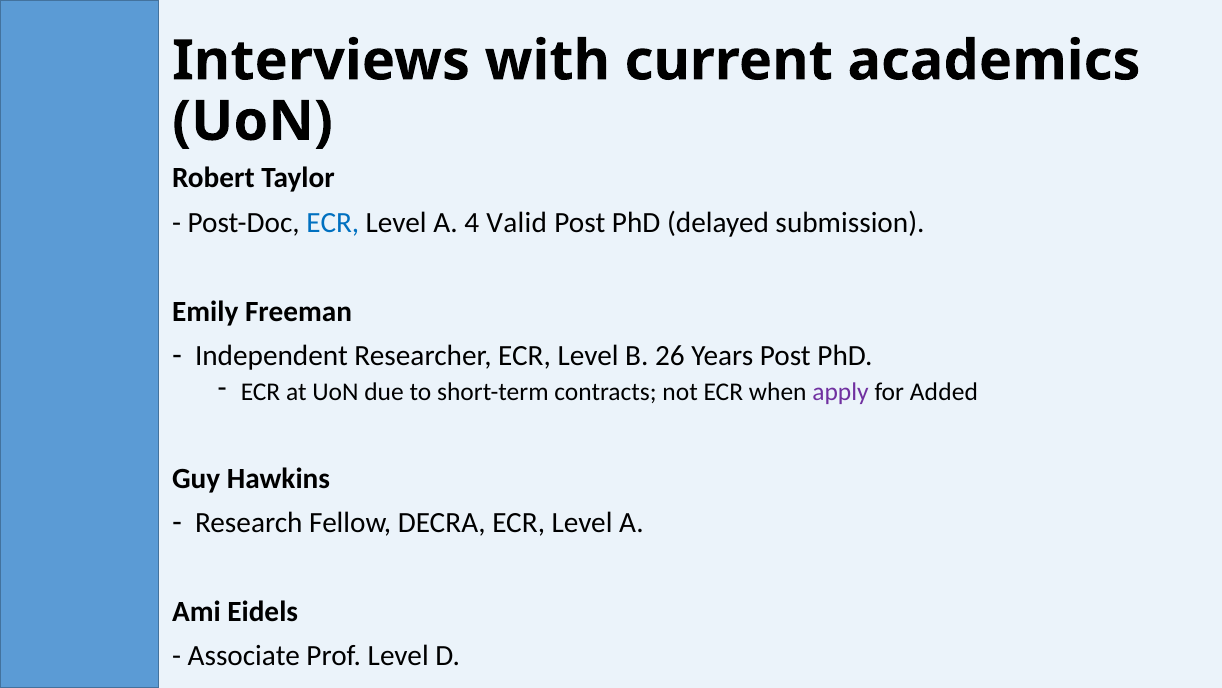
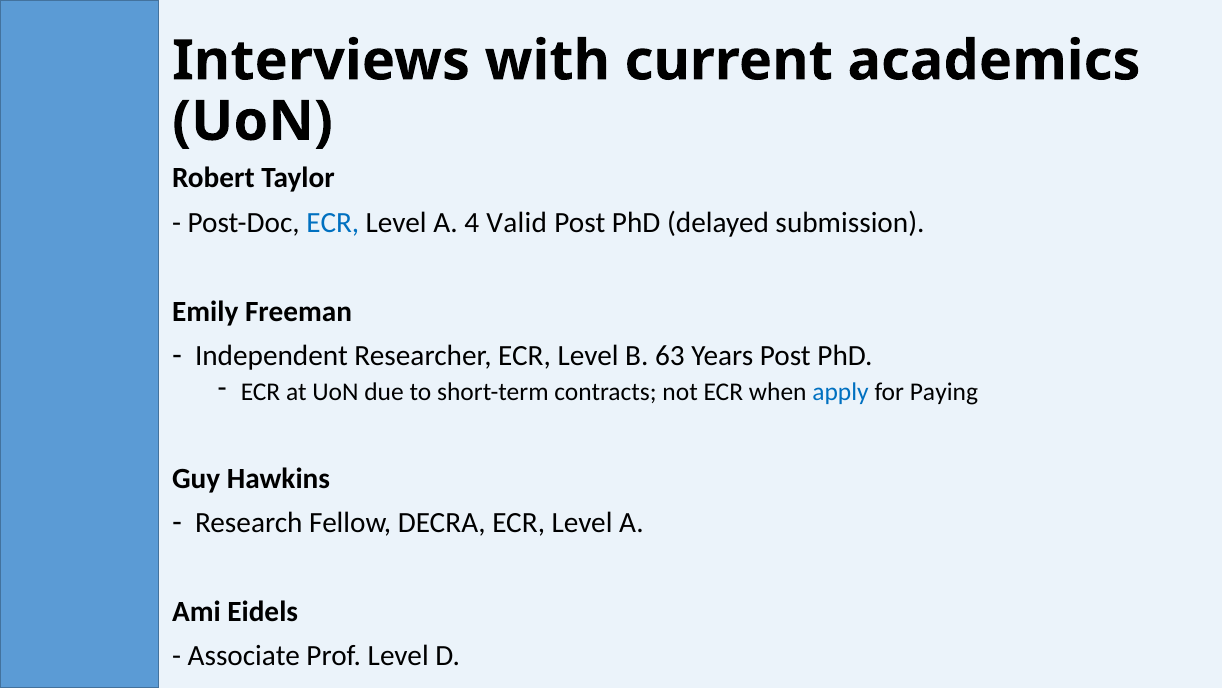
26: 26 -> 63 (670, 355)
apply colour: purple -> blue (841, 391)
Added: Added -> Paying (944, 391)
